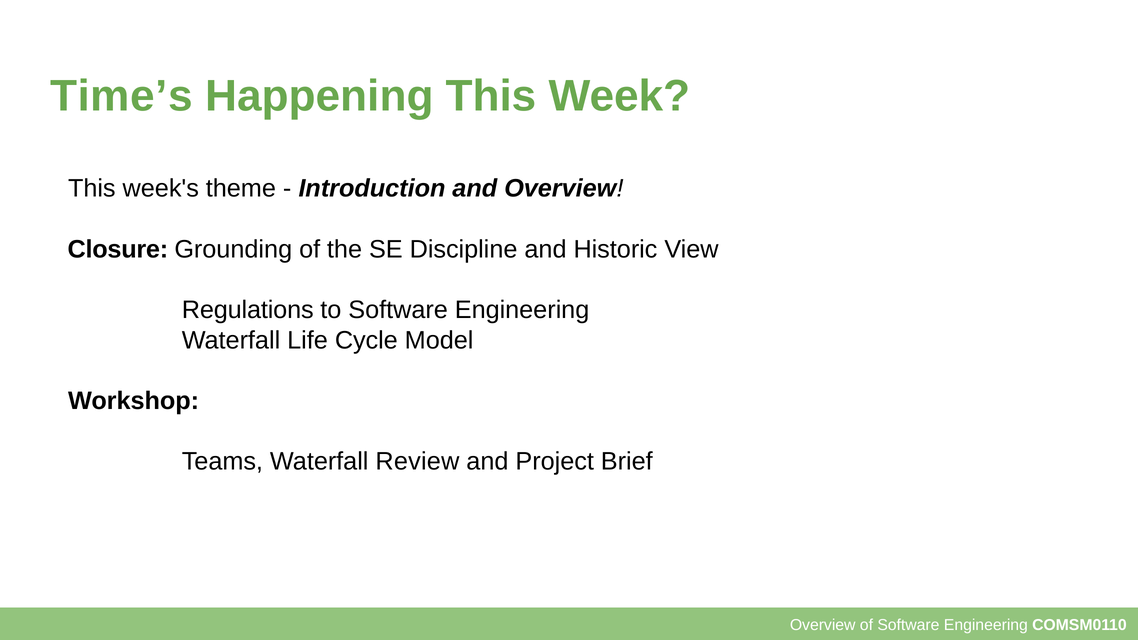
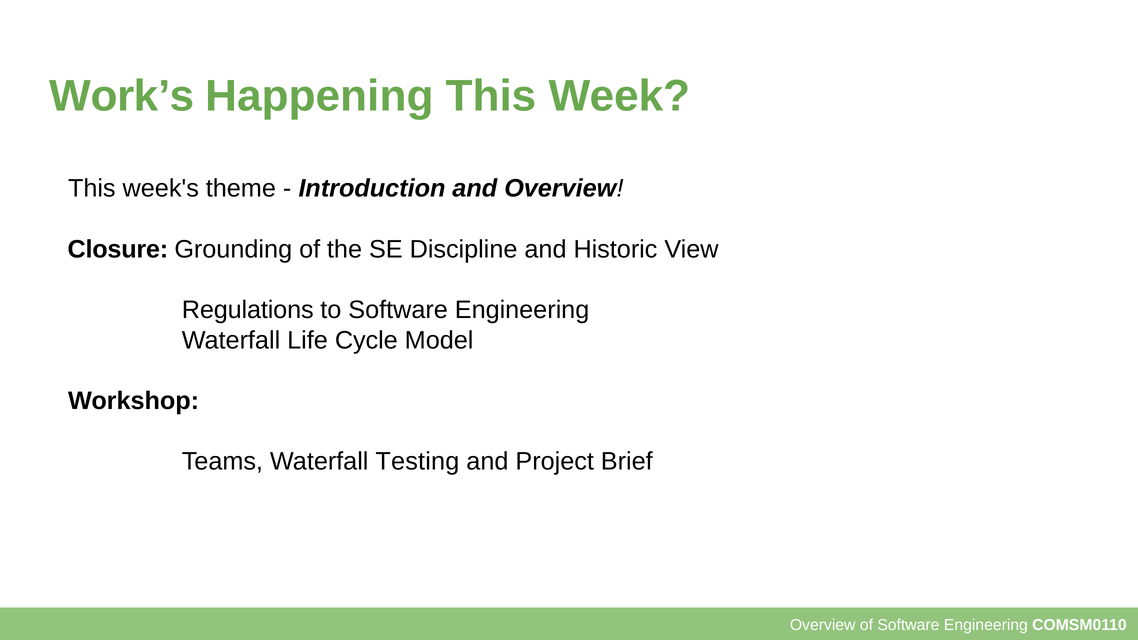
Time’s: Time’s -> Work’s (122, 96)
Review: Review -> Testing (417, 462)
